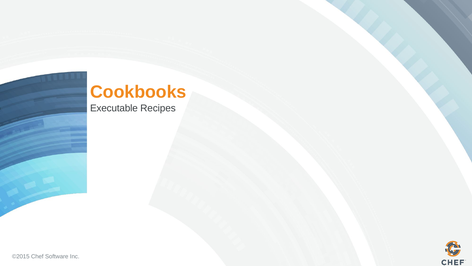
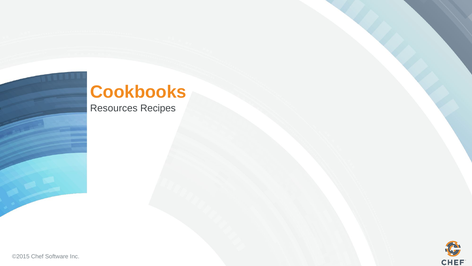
Executable: Executable -> Resources (114, 108)
